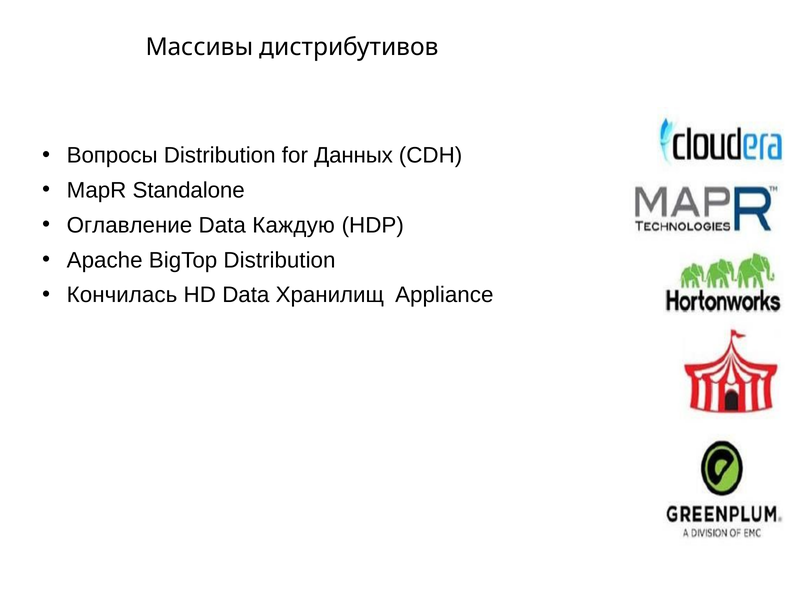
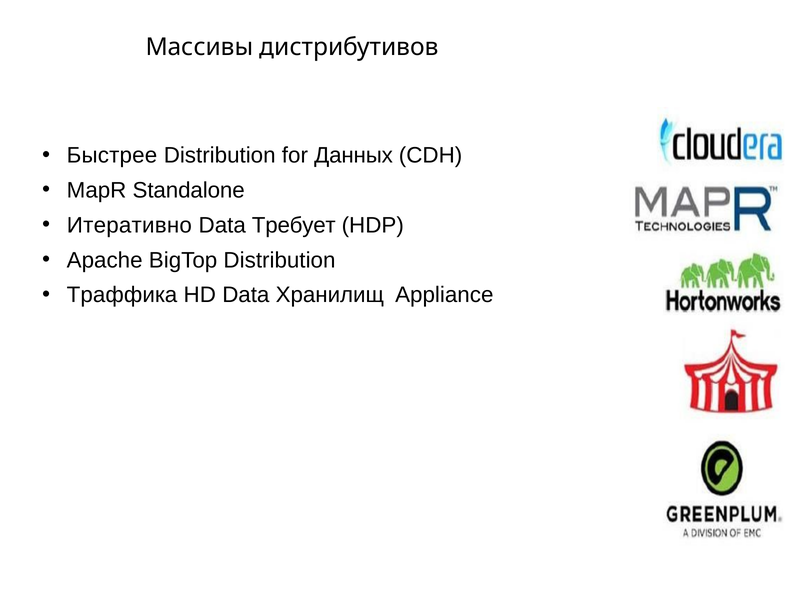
Вопросы: Вопросы -> Быстрее (112, 155)
Оглавление: Оглавление -> Итеративно (129, 225)
Каждую: Каждую -> Требует (294, 225)
Кончилась: Кончилась -> Траффика (122, 295)
